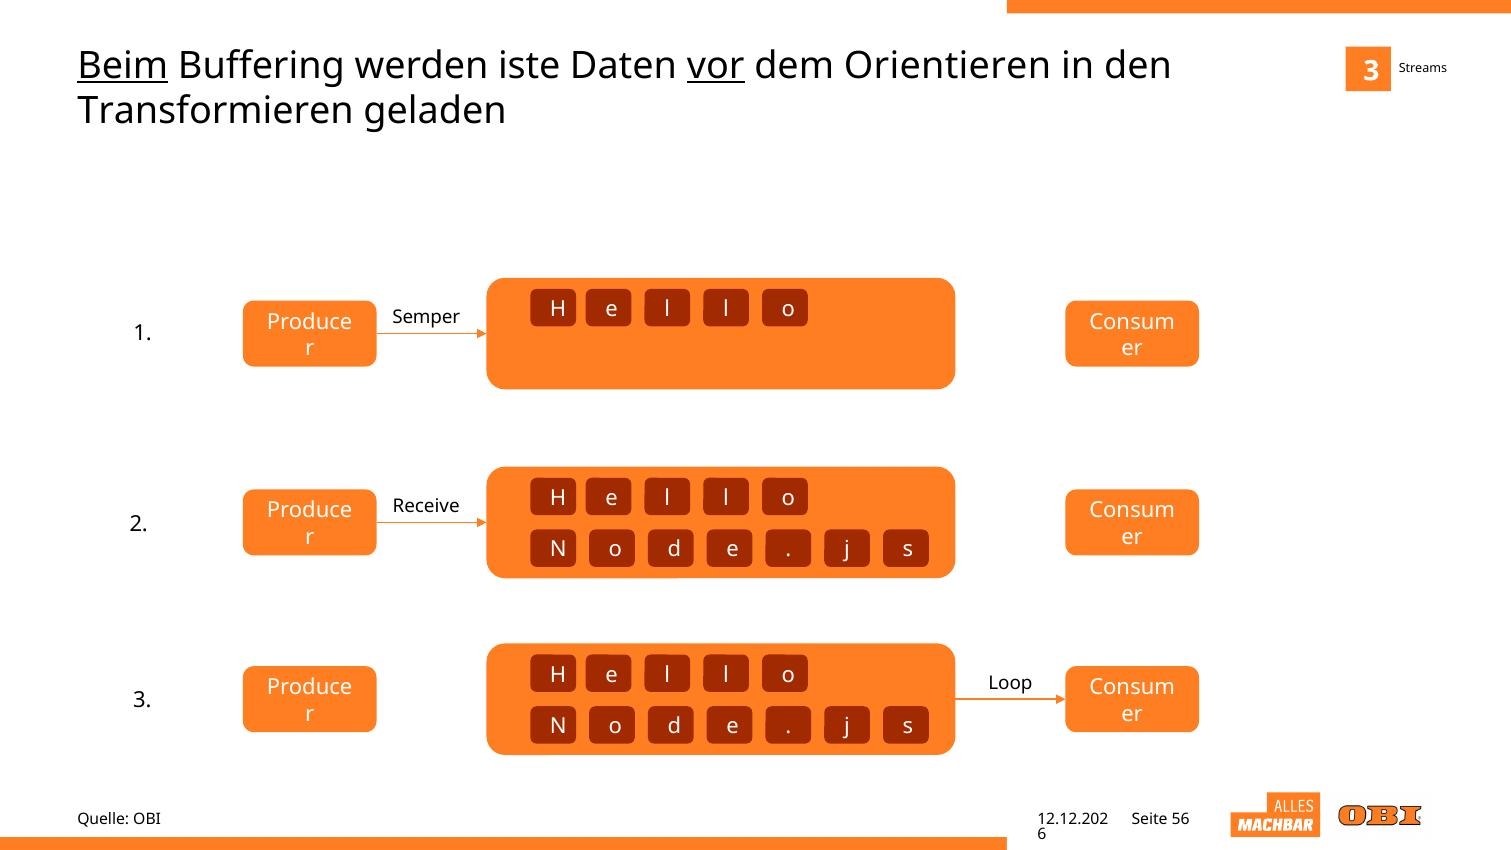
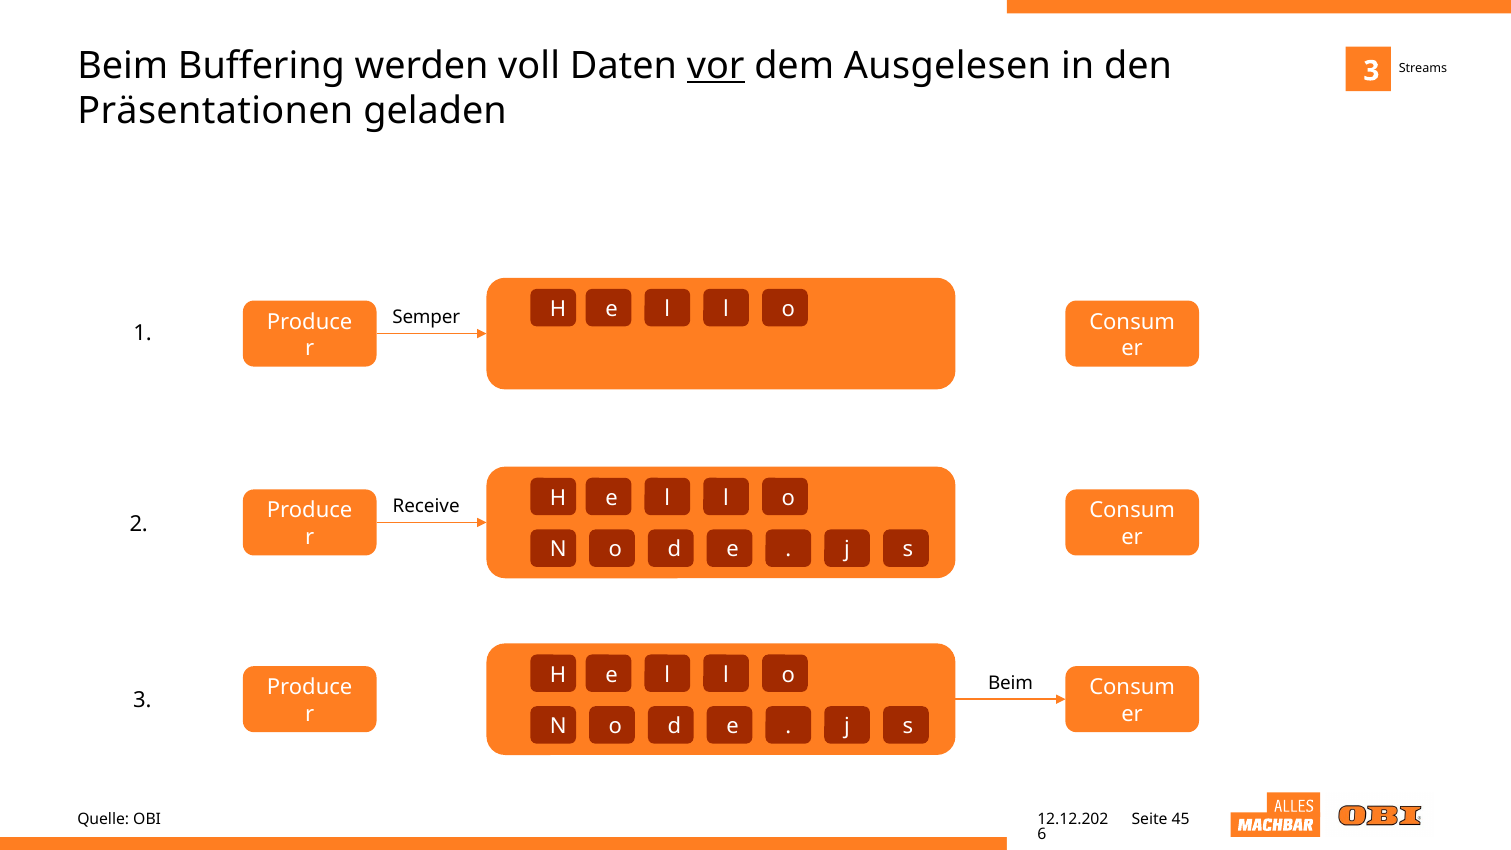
Beim underline: present -> none (123, 66)
iste: iste -> voll (529, 66)
Orientieren: Orientieren -> Ausgelesen (947, 66)
Transformieren: Transformieren -> Präsentationen (215, 111)
Loop: Loop -> Beim (1011, 684)
56: 56 -> 45 (1181, 819)
